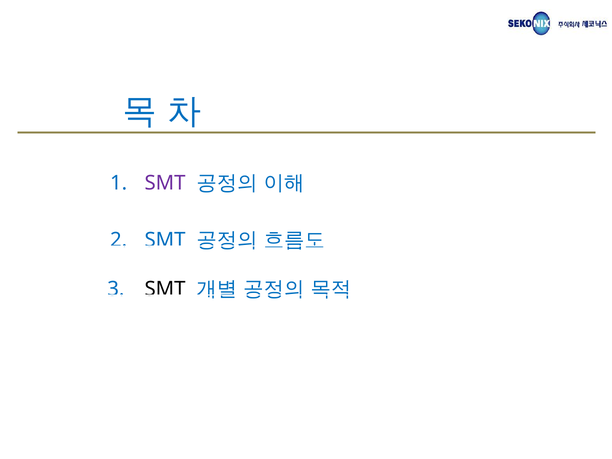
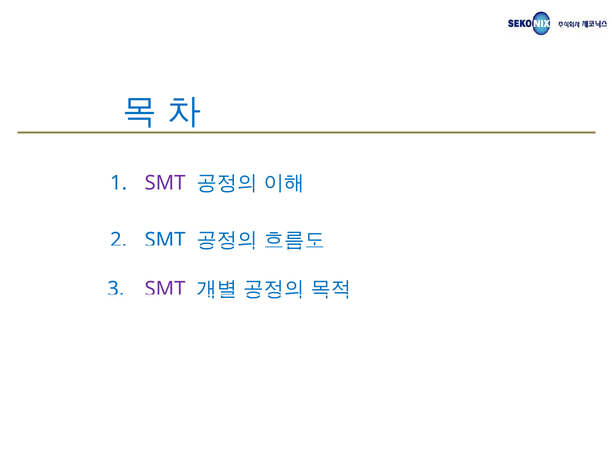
SMT colour: black -> purple (165, 289)
